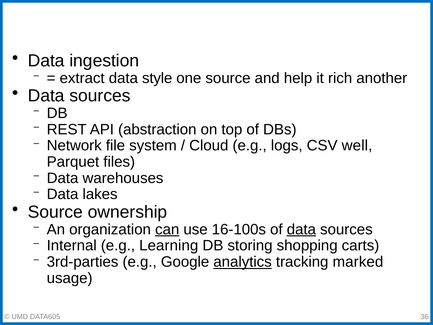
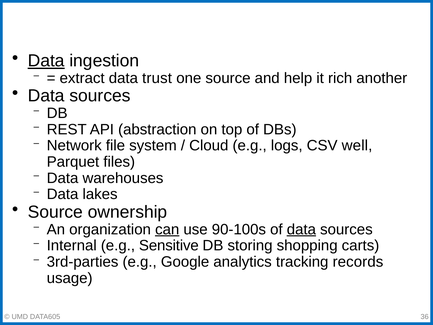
Data underline: none -> present (46, 61)
style: style -> trust (157, 78)
16-100s: 16-100s -> 90-100s (239, 229)
Learning: Learning -> Sensitive (169, 245)
analytics underline: present -> none (243, 262)
marked: marked -> records (358, 262)
